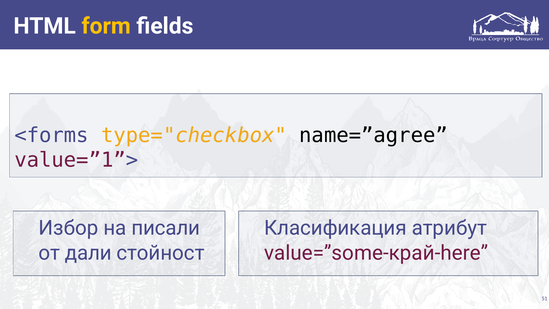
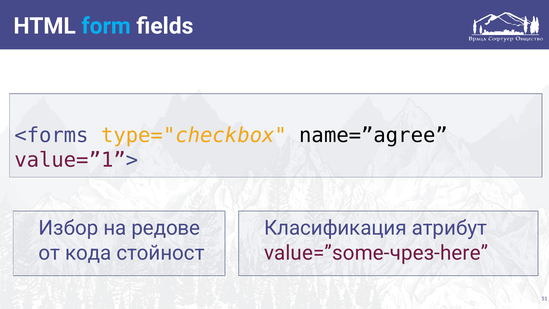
form colour: yellow -> light blue (106, 26)
писали: писали -> редове (166, 228)
дали: дали -> кода (88, 253)
value=”some-край-here: value=”some-край-here -> value=”some-чрез-here (376, 253)
